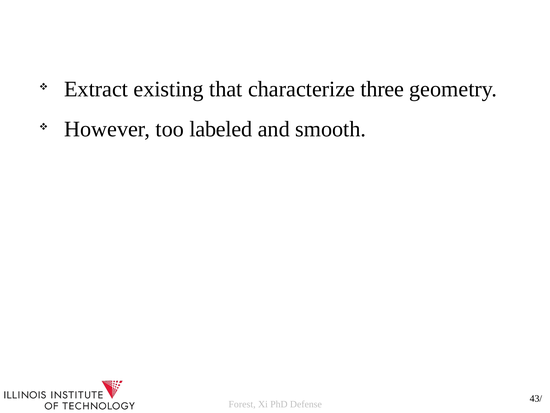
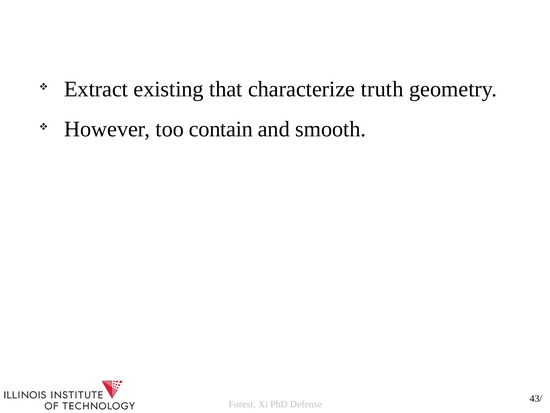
three: three -> truth (382, 89)
labeled: labeled -> contain (221, 129)
